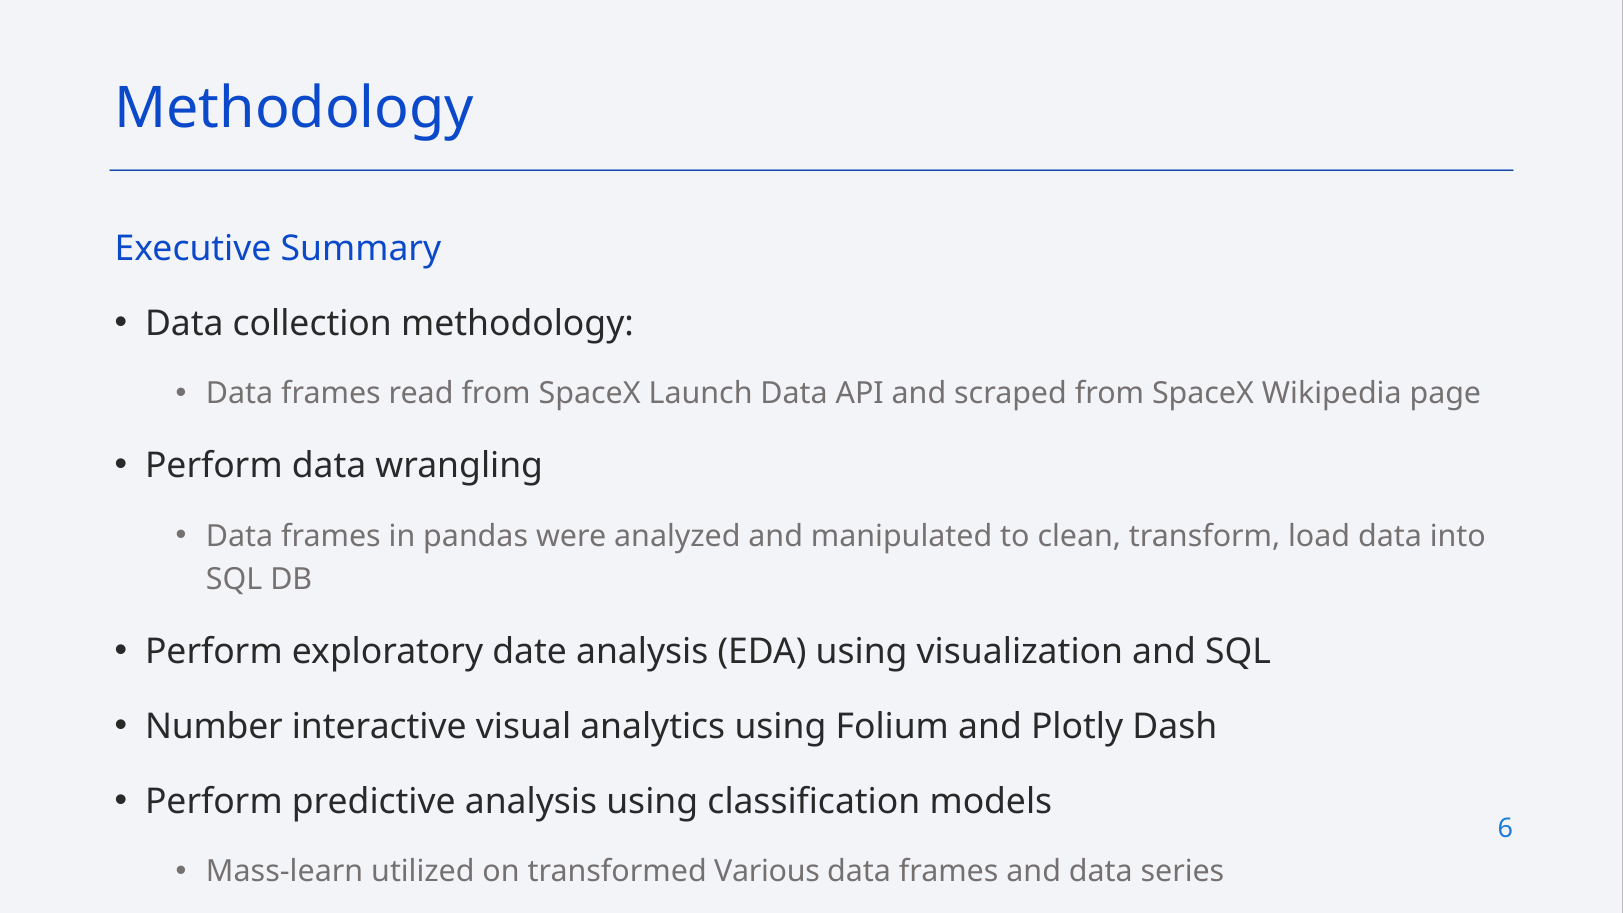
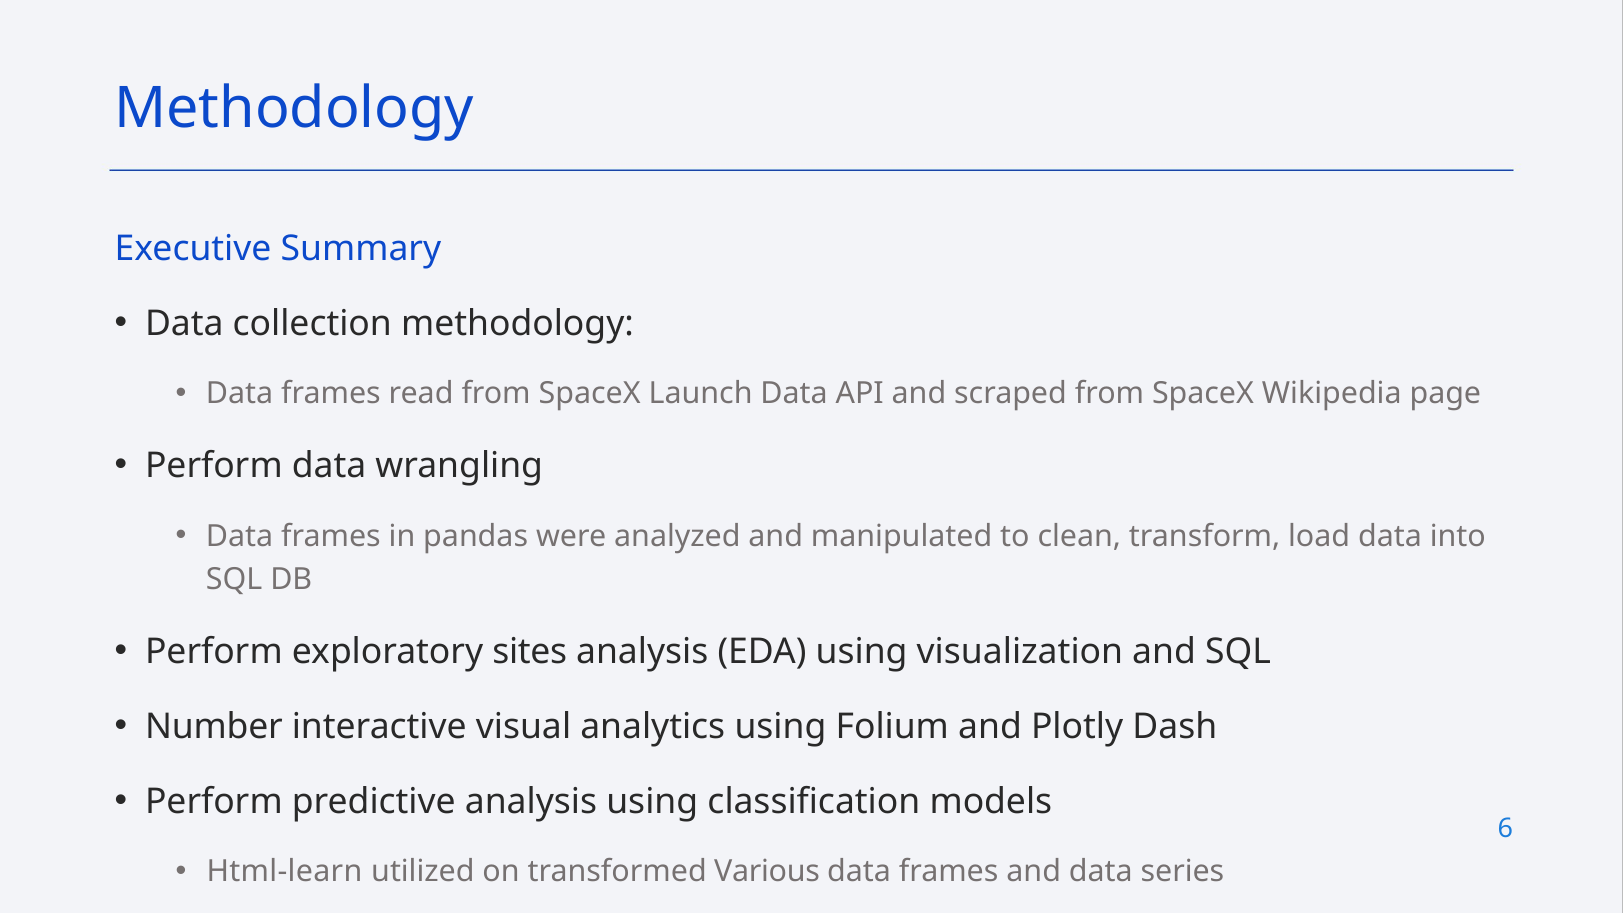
date: date -> sites (530, 652)
Mass-learn: Mass-learn -> Html-learn (284, 871)
